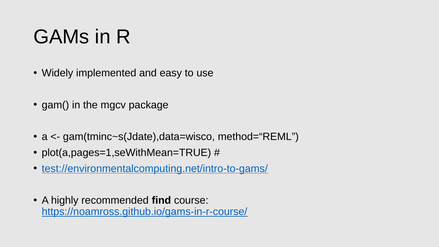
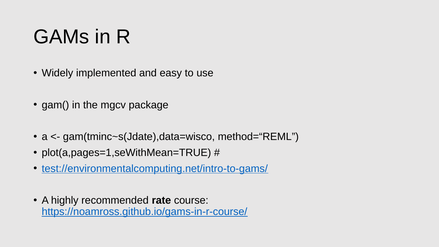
find: find -> rate (161, 200)
